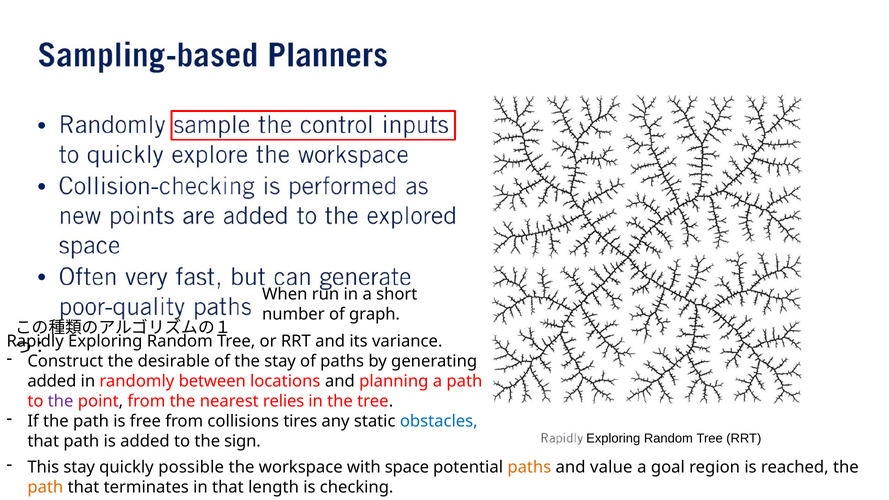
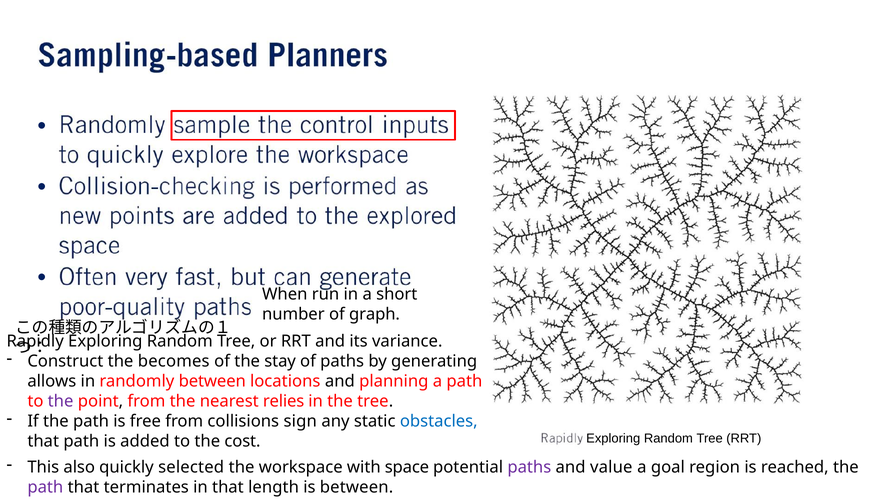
desirable: desirable -> becomes (174, 361)
added: added -> allows (52, 381)
tires: tires -> sign (300, 421)
sign: sign -> cost (242, 441)
This stay: stay -> also (79, 467)
possible: possible -> selected (191, 467)
paths colour: orange -> purple (529, 467)
path colour: orange -> purple (45, 487)
is checking: checking -> between (357, 487)
